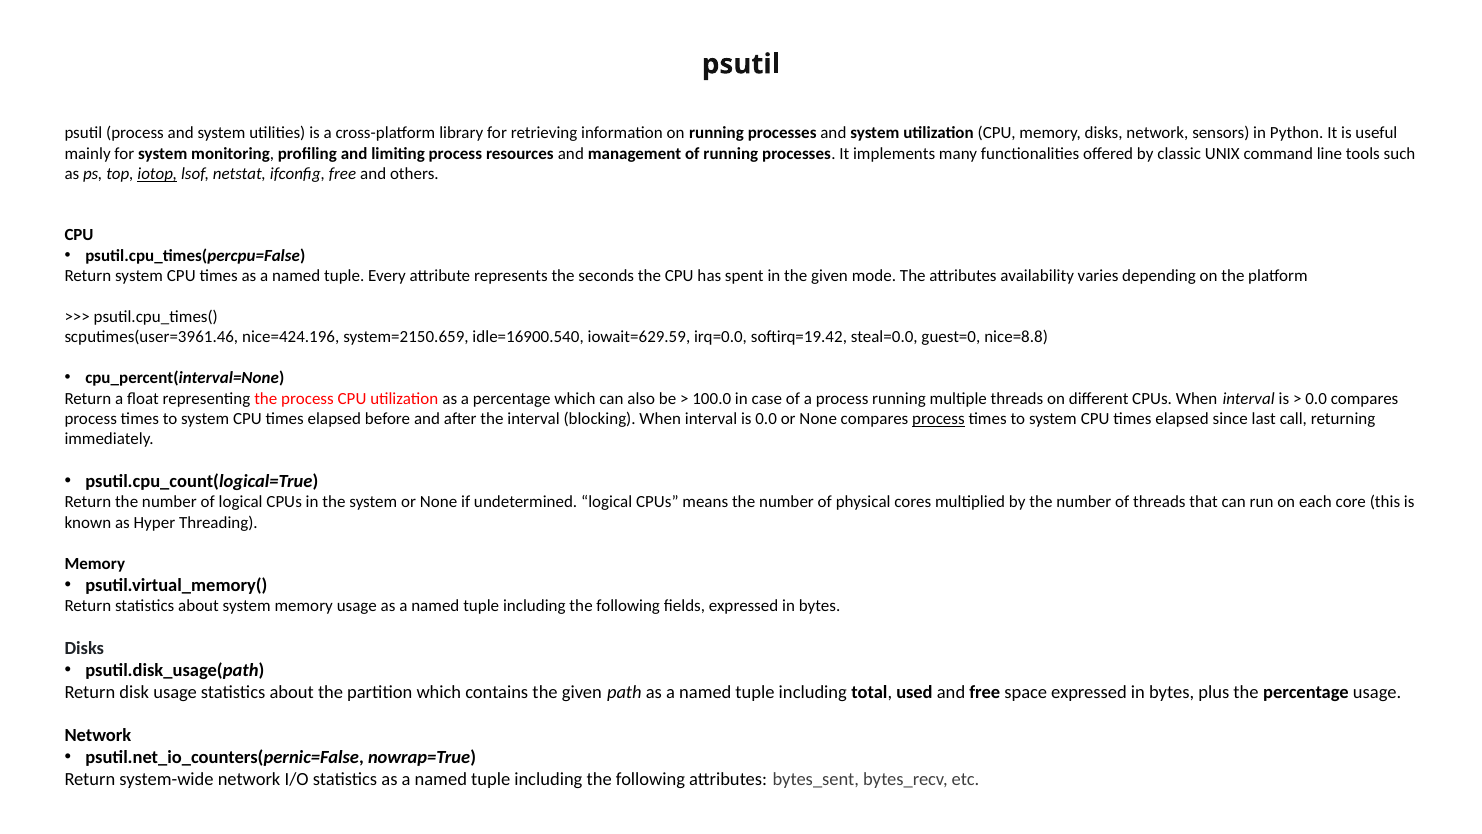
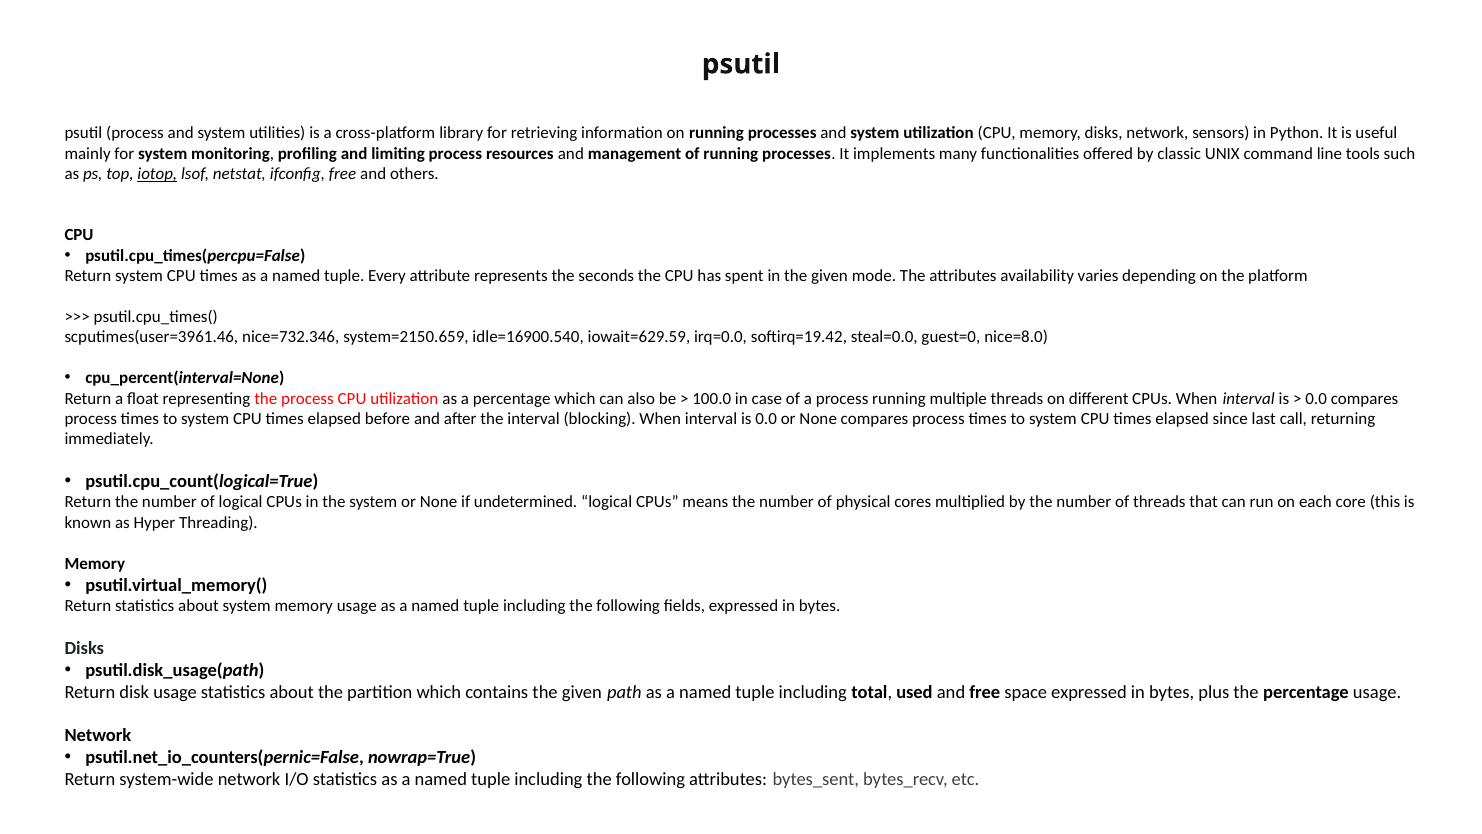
nice=424.196: nice=424.196 -> nice=732.346 (291, 337)
nice=8.8: nice=8.8 -> nice=8.0 (1016, 337)
process underline: present -> none (938, 419)
